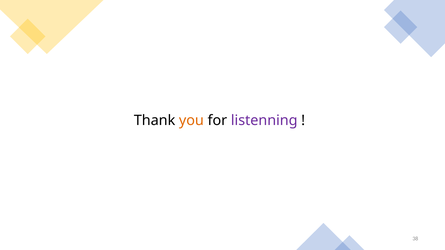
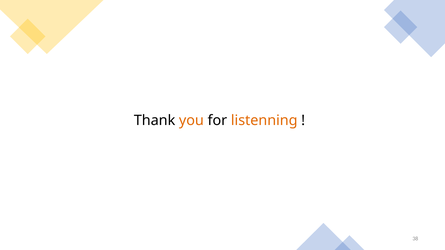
listenning colour: purple -> orange (264, 121)
